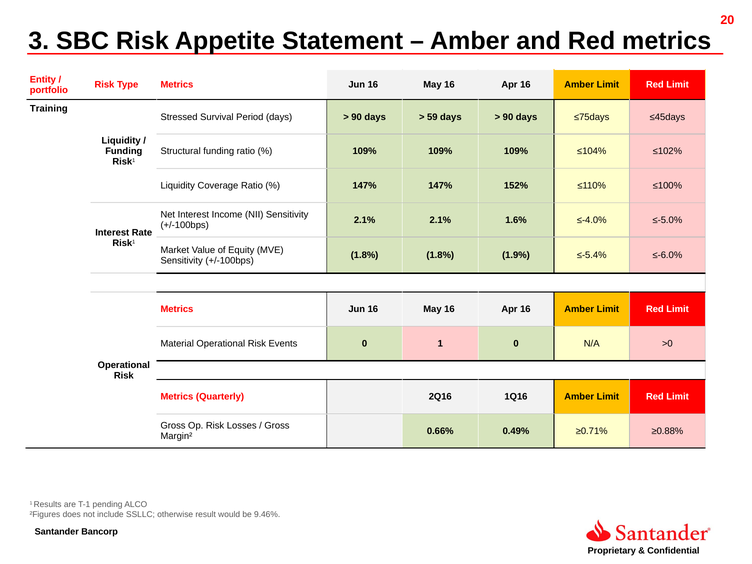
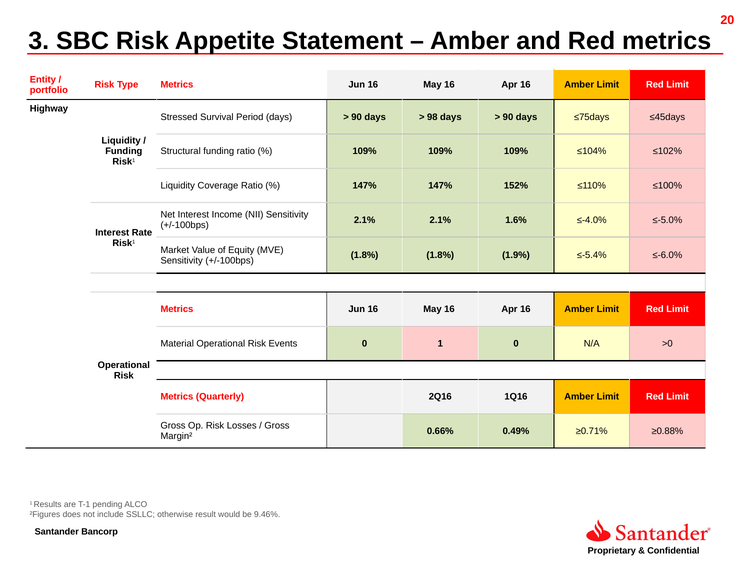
Training: Training -> Highway (49, 109)
59: 59 -> 98 (432, 117)
